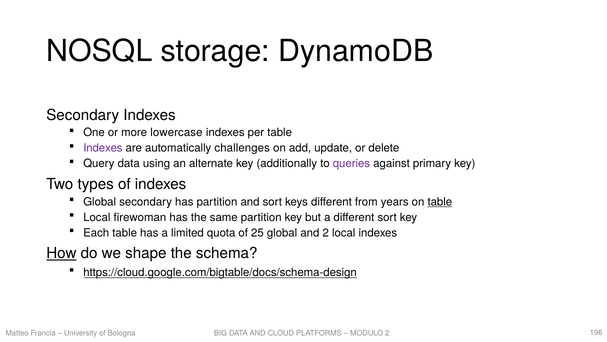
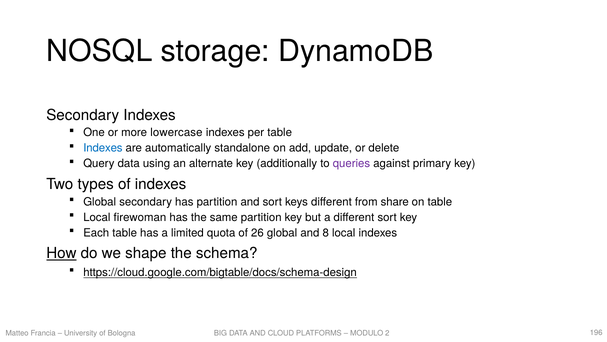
Indexes colour: purple -> blue (103, 148)
challenges: challenges -> standalone (242, 148)
years: years -> share (395, 201)
table underline: present -> none (440, 201)
25: 25 -> 26 (257, 232)
and 2: 2 -> 8 (326, 232)
